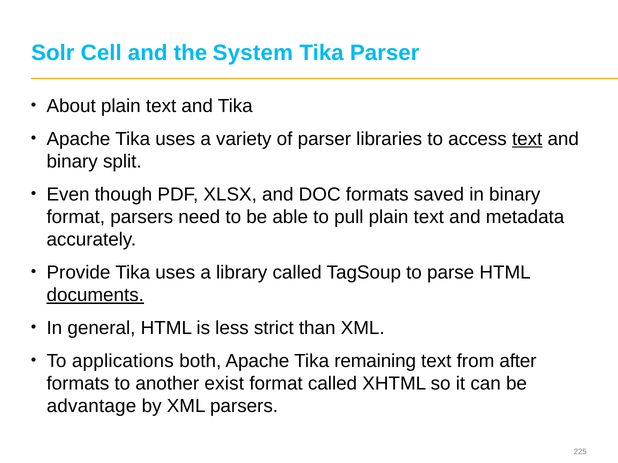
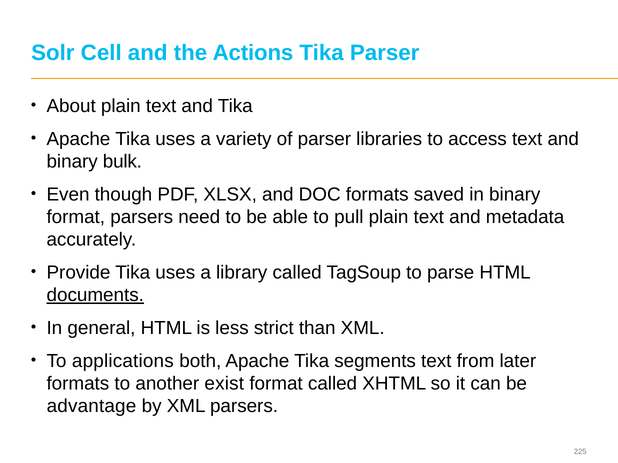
System: System -> Actions (253, 53)
text underline: present -> none (527, 139)
split: split -> bulk (122, 162)
remaining: remaining -> segments (375, 361)
after: after -> later (518, 361)
